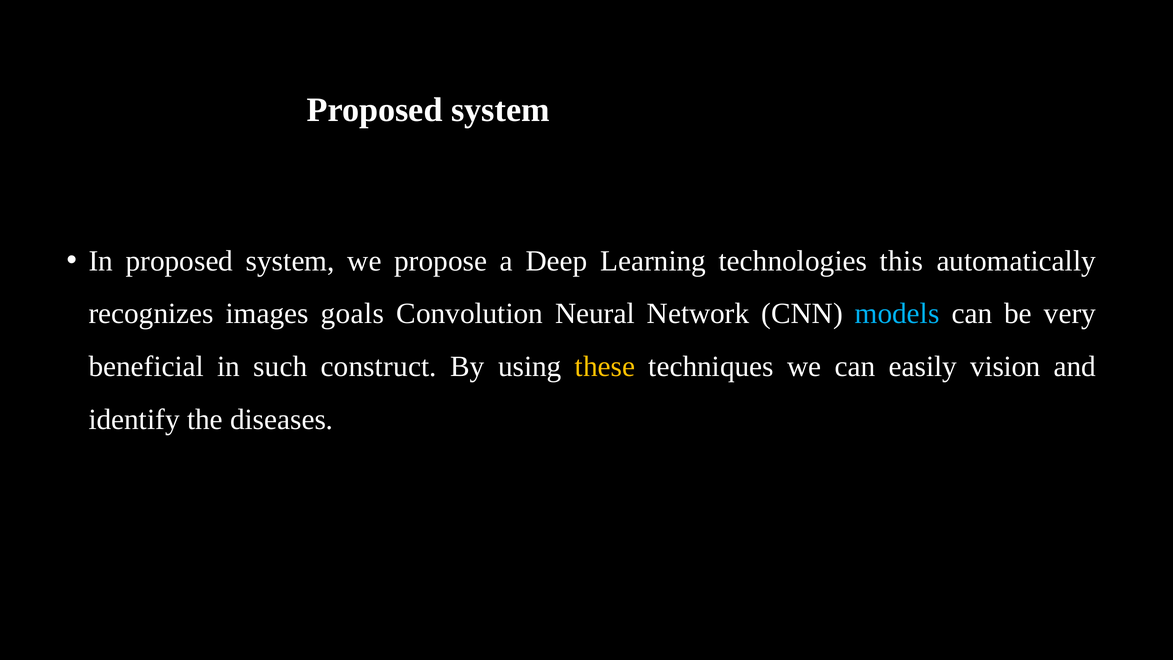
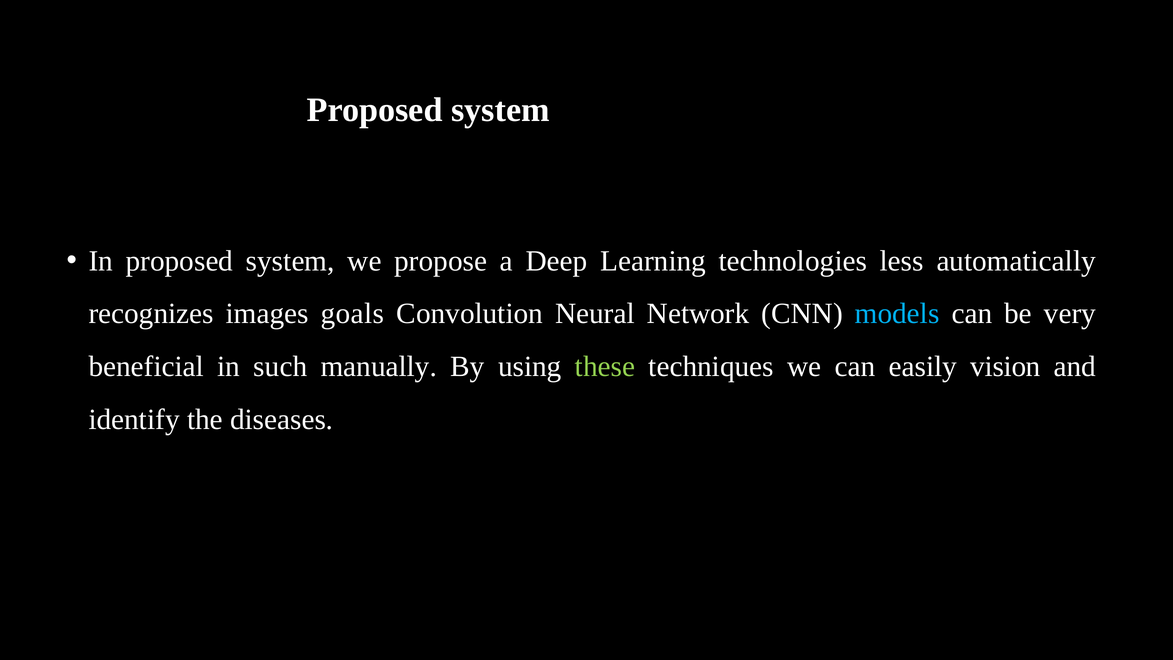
this: this -> less (902, 261)
construct: construct -> manually (379, 366)
these colour: yellow -> light green (605, 366)
